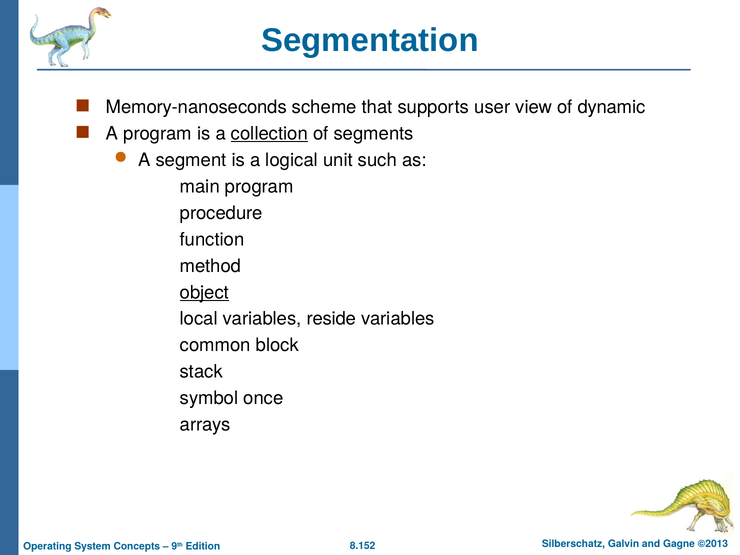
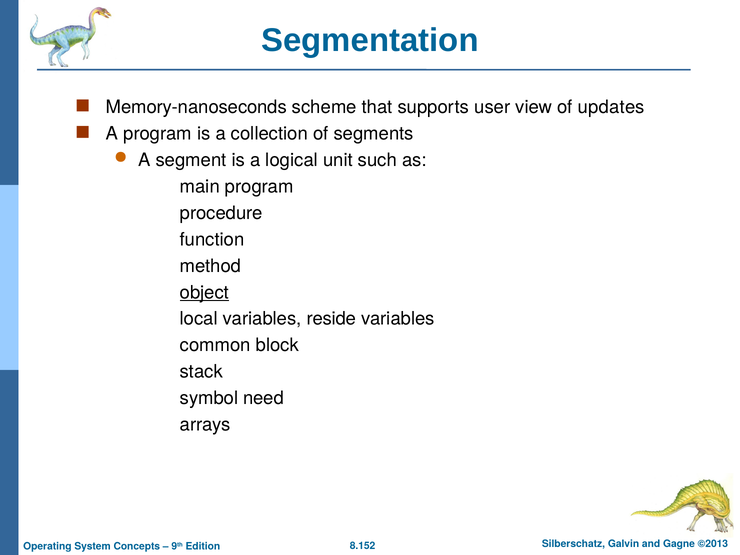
dynamic: dynamic -> updates (611, 107)
collection underline: present -> none (269, 134)
once: once -> need (264, 398)
